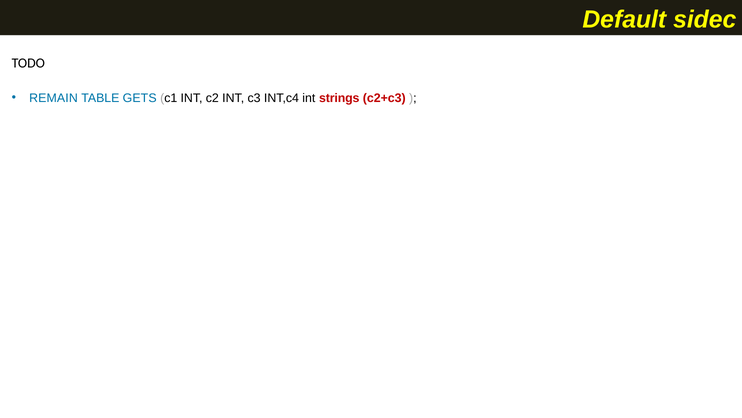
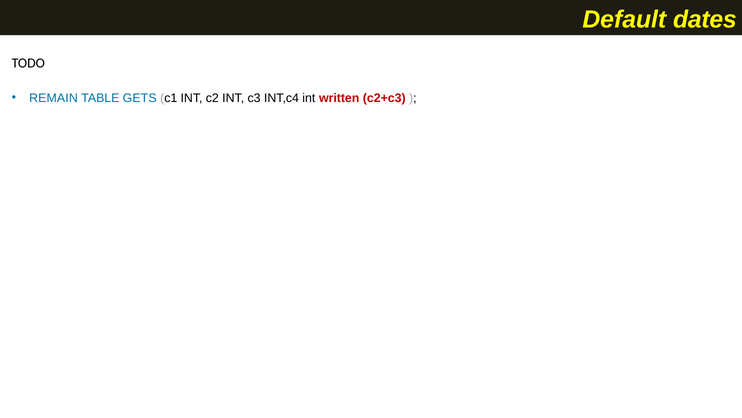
sidec: sidec -> dates (705, 19)
strings: strings -> written (339, 98)
